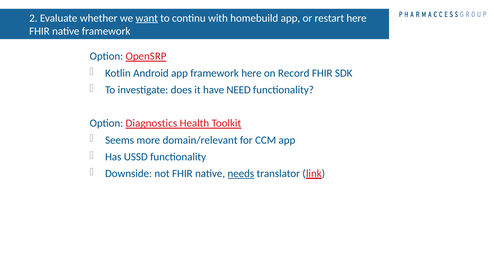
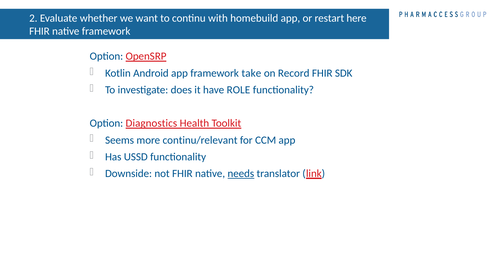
want underline: present -> none (147, 18)
framework here: here -> take (251, 73)
NEED: NEED -> ROLE (238, 90)
domain/relevant: domain/relevant -> continu/relevant (200, 140)
